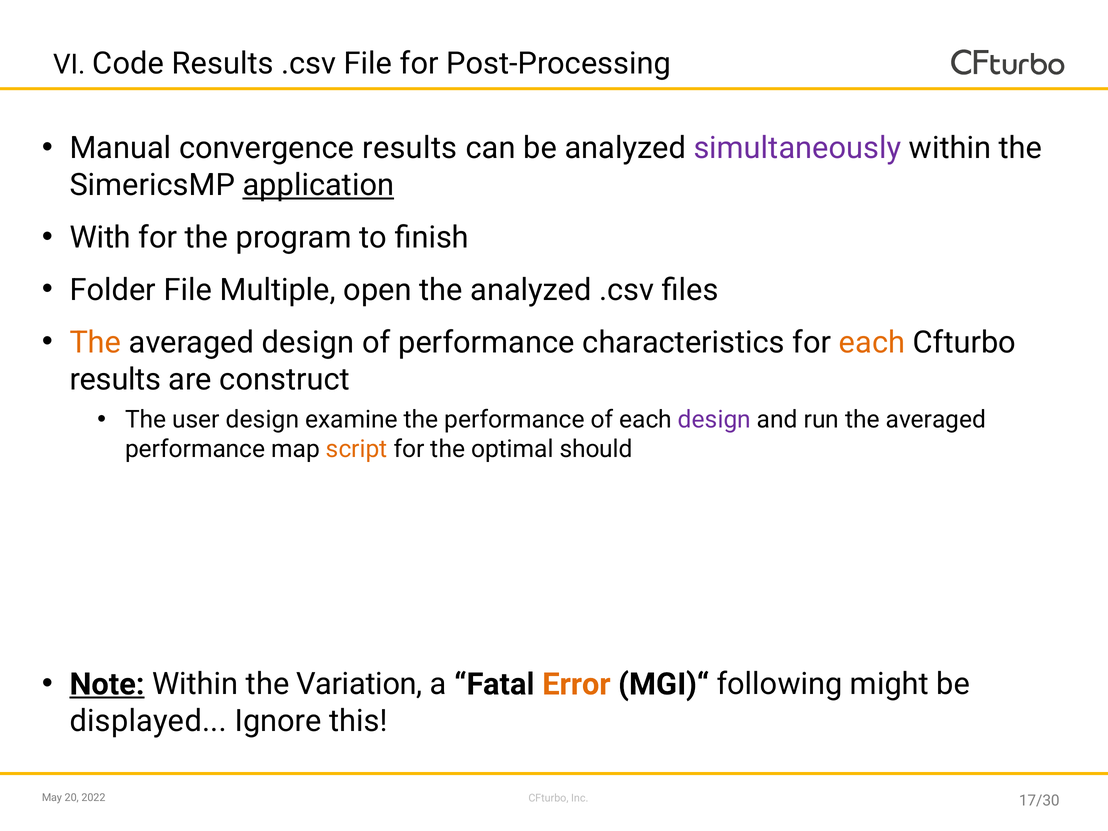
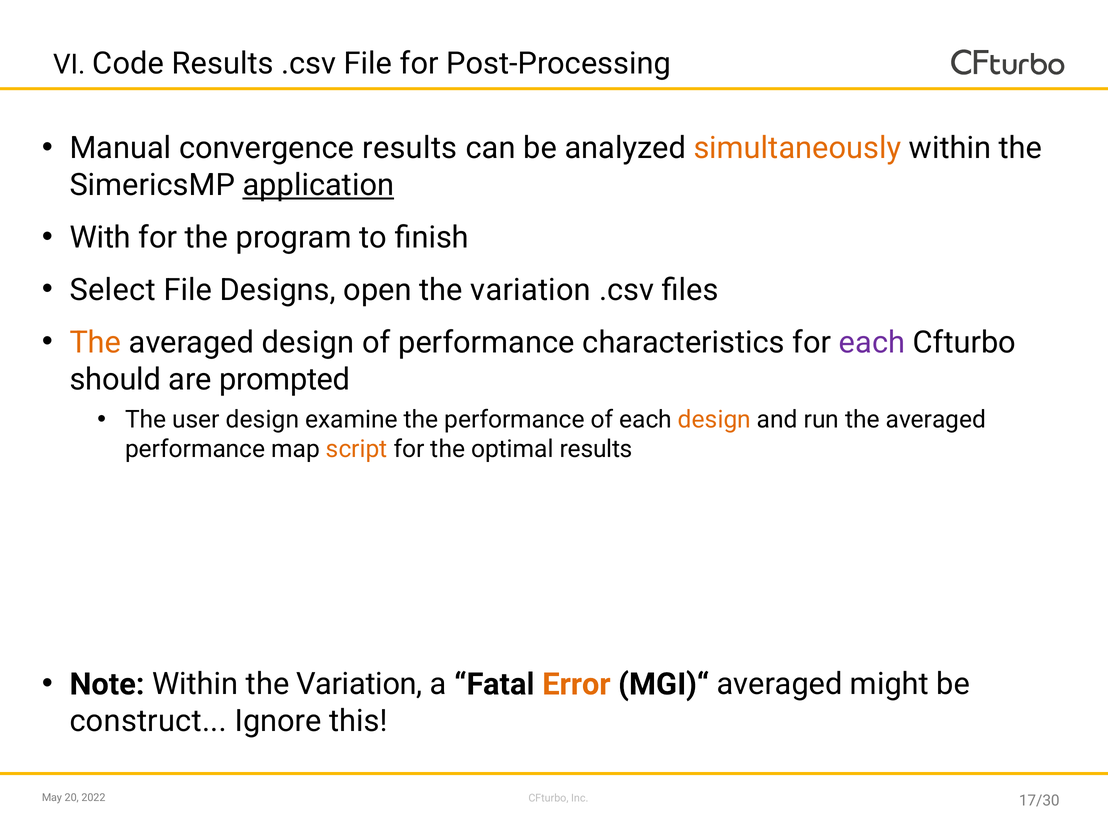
simultaneously colour: purple -> orange (797, 148)
Folder: Folder -> Select (113, 290)
Multiple: Multiple -> Designs (278, 290)
open the analyzed: analyzed -> variation (531, 290)
each colour: orange -> purple (872, 342)
results: results -> should (115, 379)
construct: construct -> prompted (285, 379)
design colour: purple -> orange (714, 420)
optimal should: should -> results (596, 449)
Note underline: present -> none (107, 684)
MGI)“ following: following -> averaged (780, 684)
displayed: displayed -> construct (148, 721)
